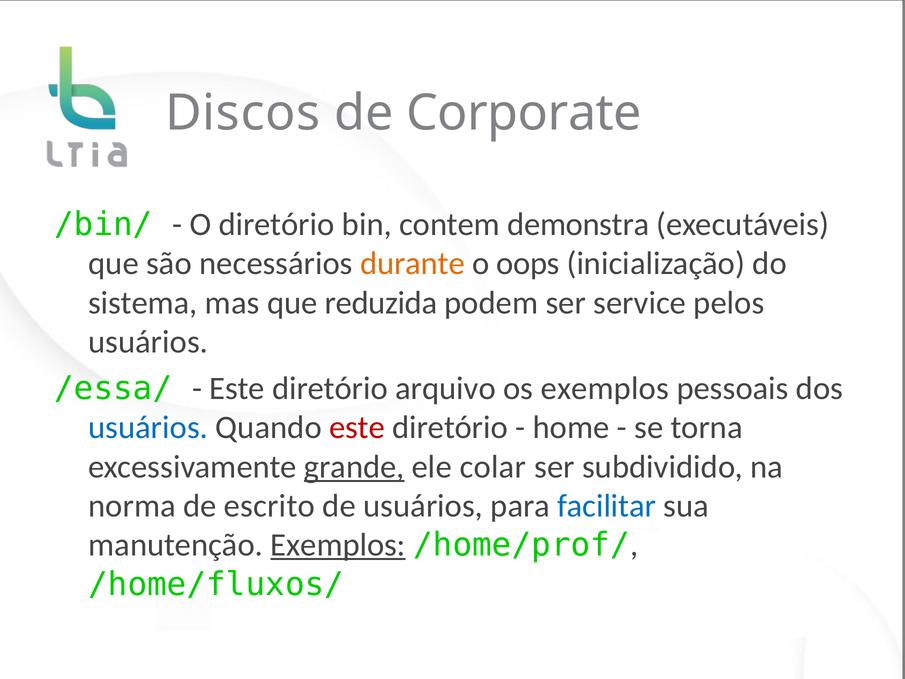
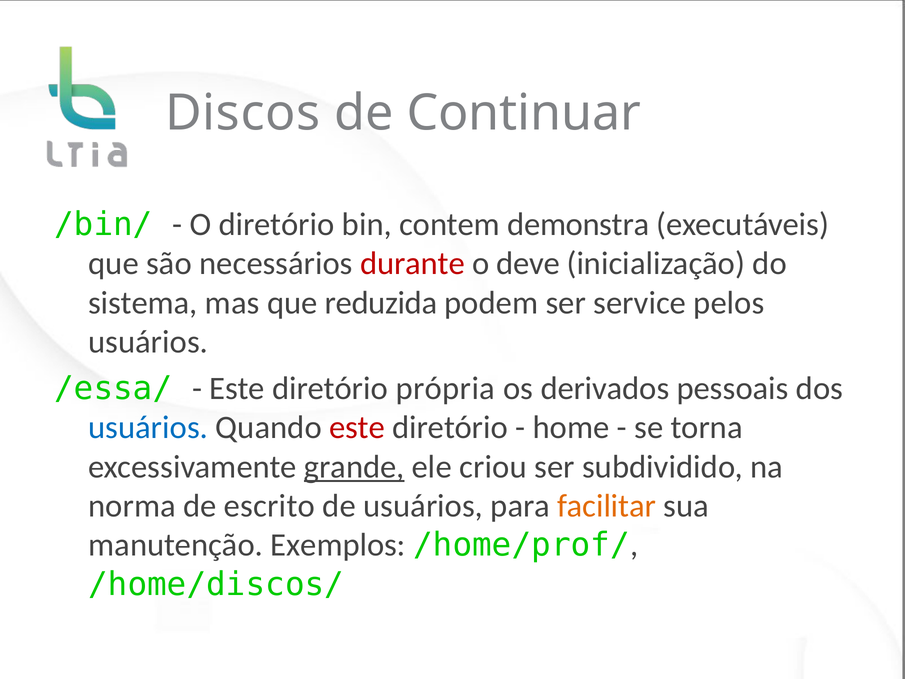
Corporate: Corporate -> Continuar (524, 113)
durante colour: orange -> red (412, 264)
oops: oops -> deve (528, 264)
arquivo: arquivo -> própria (445, 388)
os exemplos: exemplos -> derivados (605, 388)
colar: colar -> criou (493, 467)
facilitar colour: blue -> orange (607, 506)
Exemplos underline: present -> none (338, 545)
/home/fluxos/: /home/fluxos/ -> /home/discos/ (216, 584)
